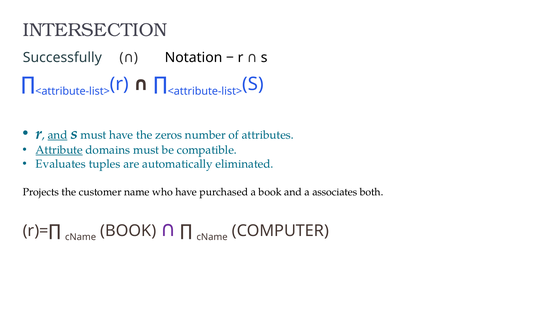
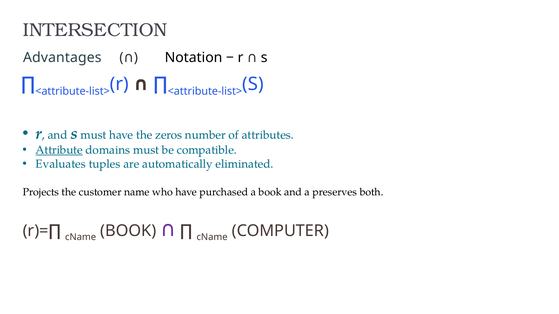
Successfully: Successfully -> Advantages (62, 58)
and underline: present -> none (58, 135)
associates: associates -> preserves (335, 192)
